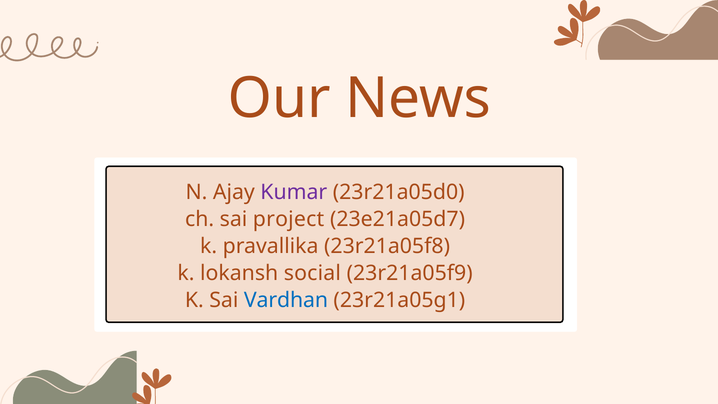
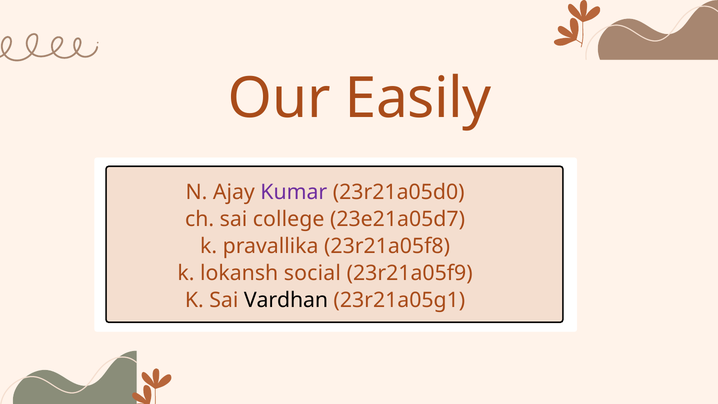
News: News -> Easily (418, 99)
project: project -> college (289, 219)
Vardhan colour: blue -> black (286, 300)
